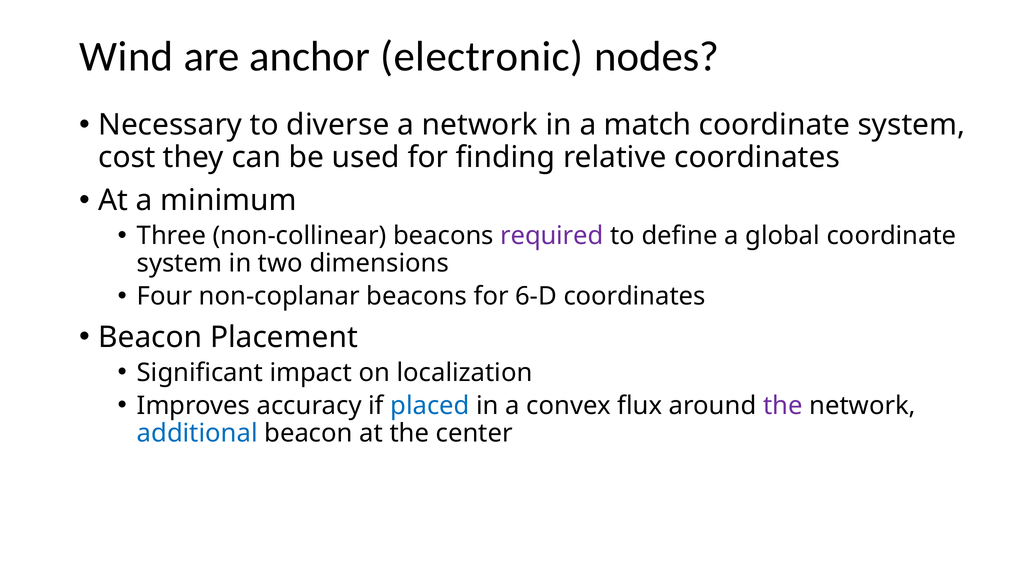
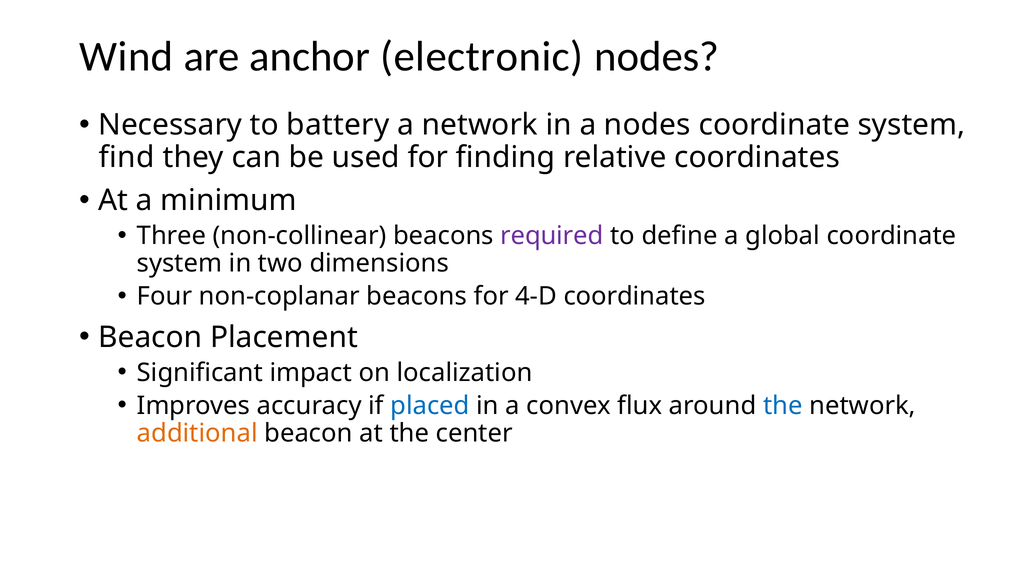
diverse: diverse -> battery (338, 125)
a match: match -> nodes (647, 125)
cost: cost -> find (127, 157)
6-D: 6-D -> 4-D (536, 297)
the colour: purple -> blue (783, 406)
additional colour: blue -> orange (197, 433)
